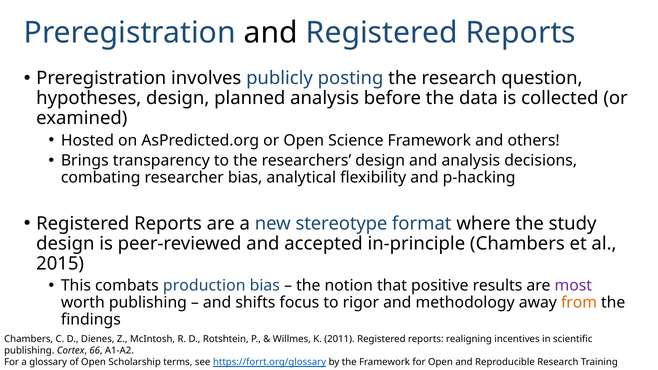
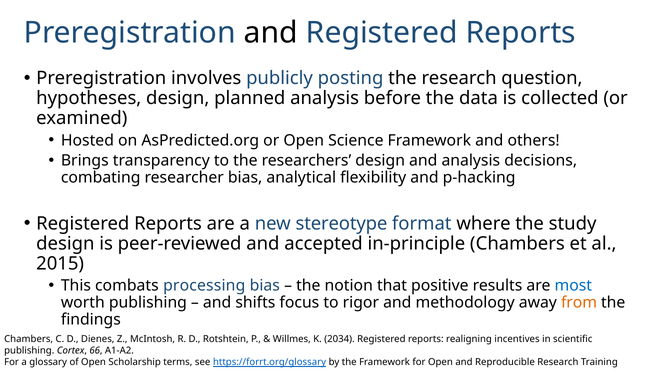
production: production -> processing (204, 286)
most colour: purple -> blue (573, 286)
2011: 2011 -> 2034 (339, 339)
